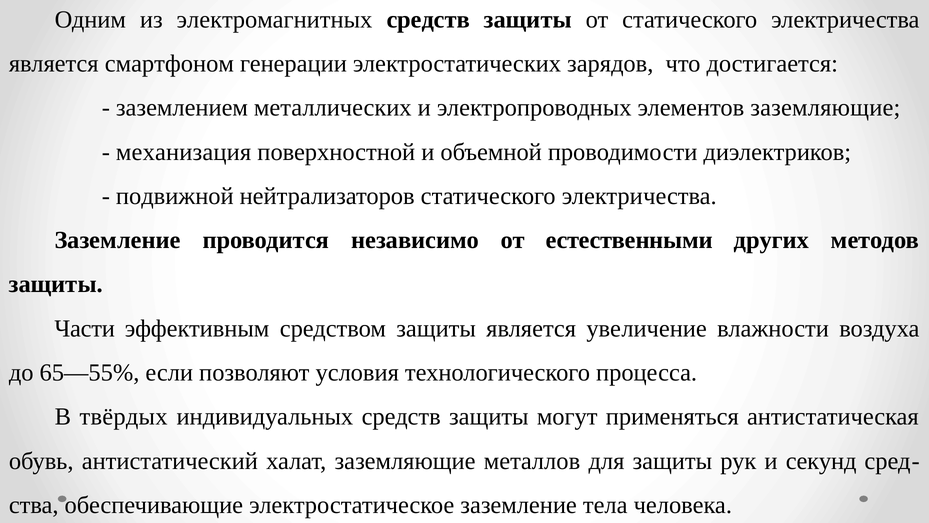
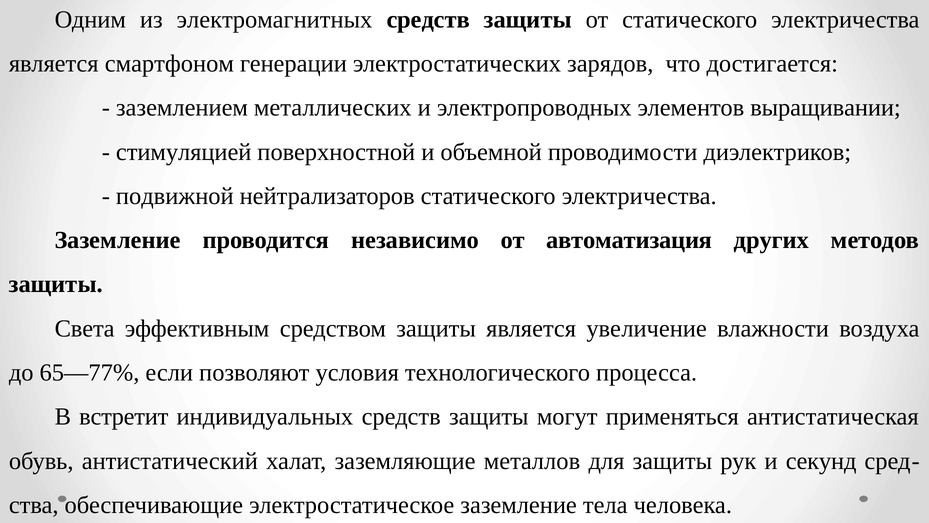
элементов заземляющие: заземляющие -> выращивании (825, 108)
механизация: механизация -> стимуляцией (184, 152)
естественными: естественными -> автоматизация (629, 240)
Части: Части -> Света (85, 328)
65—55%: 65—55% -> 65—77% (89, 372)
твёрдых: твёрдых -> встретит (124, 416)
